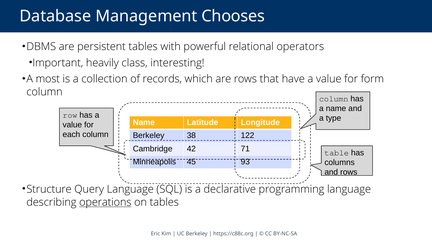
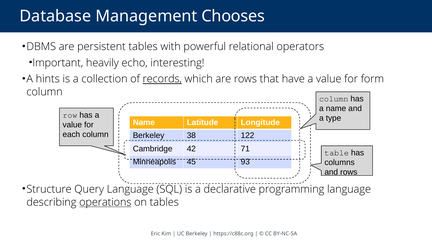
class: class -> echo (135, 63)
most: most -> hints (48, 79)
records underline: none -> present (162, 79)
